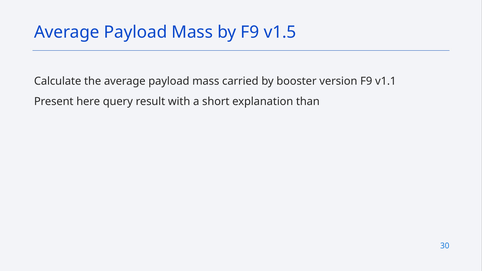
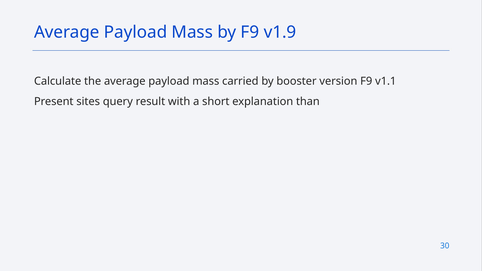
v1.5: v1.5 -> v1.9 (280, 32)
here: here -> sites (88, 102)
